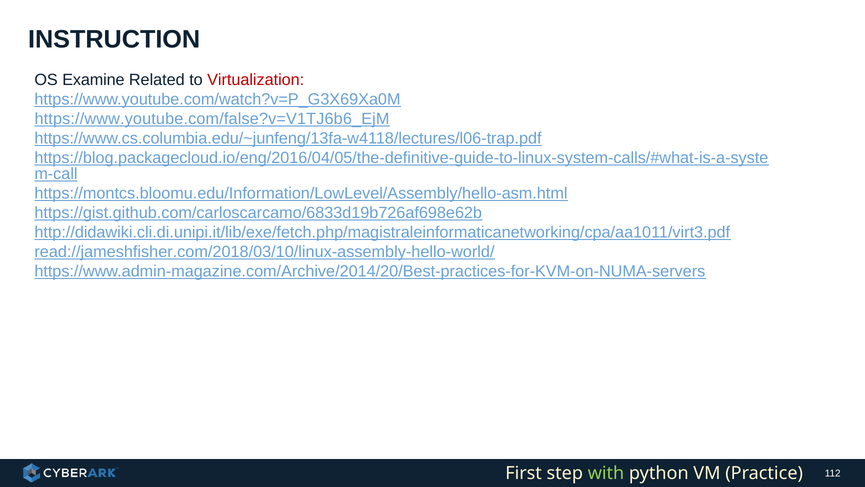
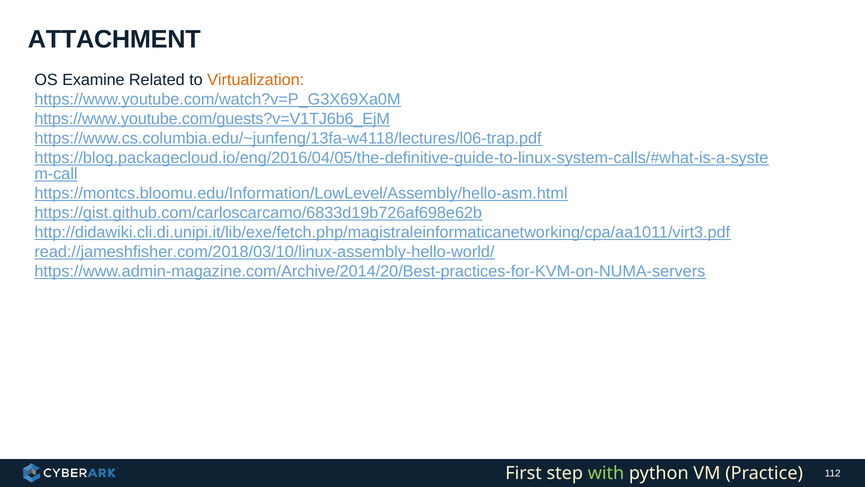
INSTRUCTION: INSTRUCTION -> ATTACHMENT (114, 40)
Virtualization colour: red -> orange (256, 80)
https://www.youtube.com/false?v=V1TJ6b6_EjM: https://www.youtube.com/false?v=V1TJ6b6_EjM -> https://www.youtube.com/guests?v=V1TJ6b6_EjM (212, 119)
